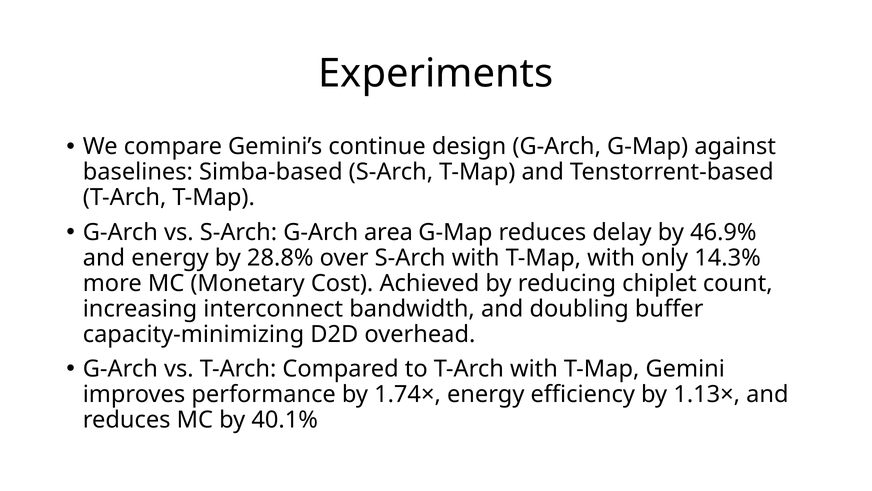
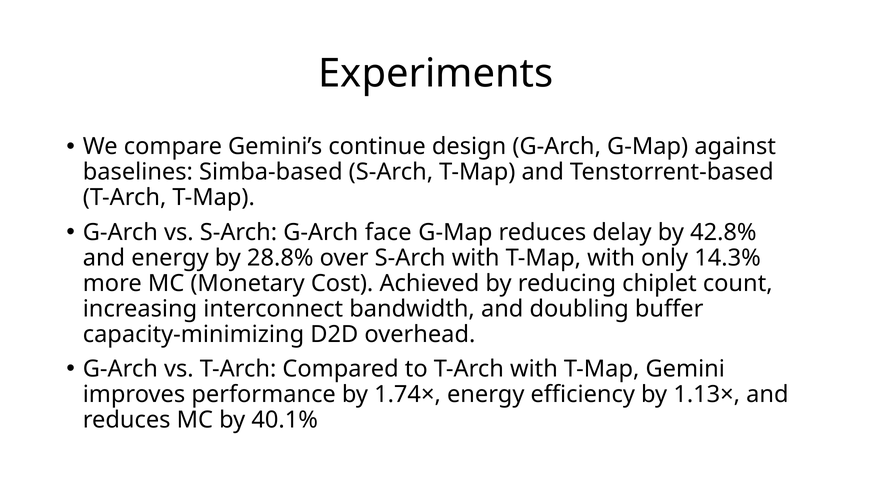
area: area -> face (388, 232)
46.9%: 46.9% -> 42.8% (723, 232)
